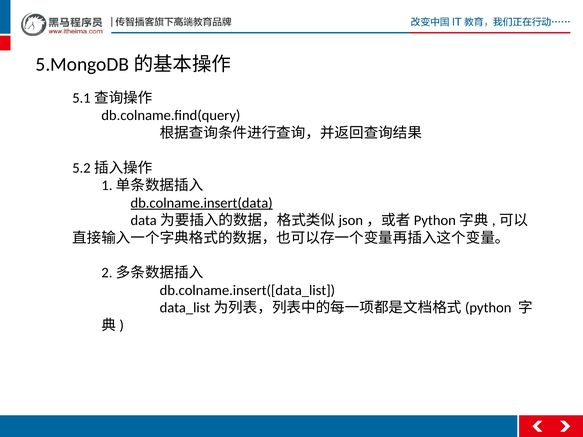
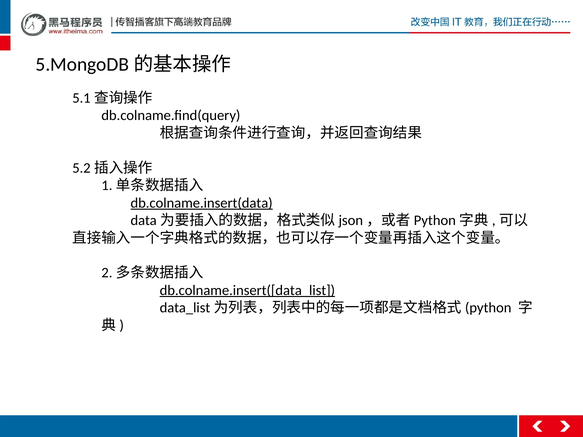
db.colname.insert([data_list underline: none -> present (247, 290)
